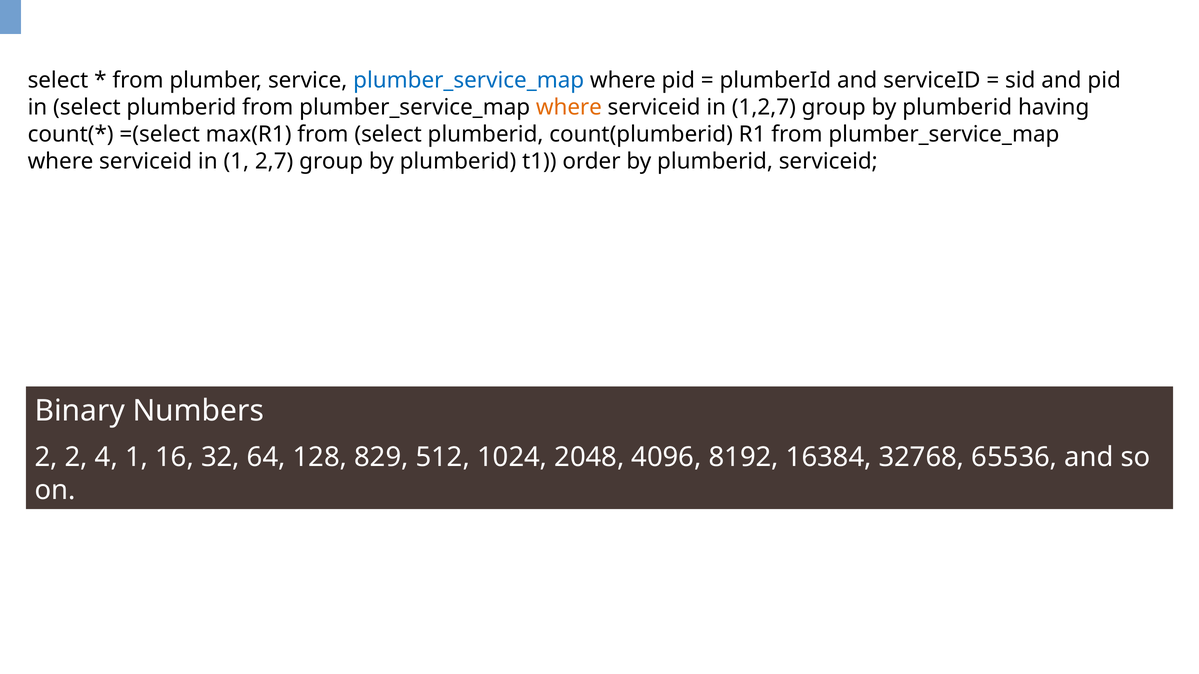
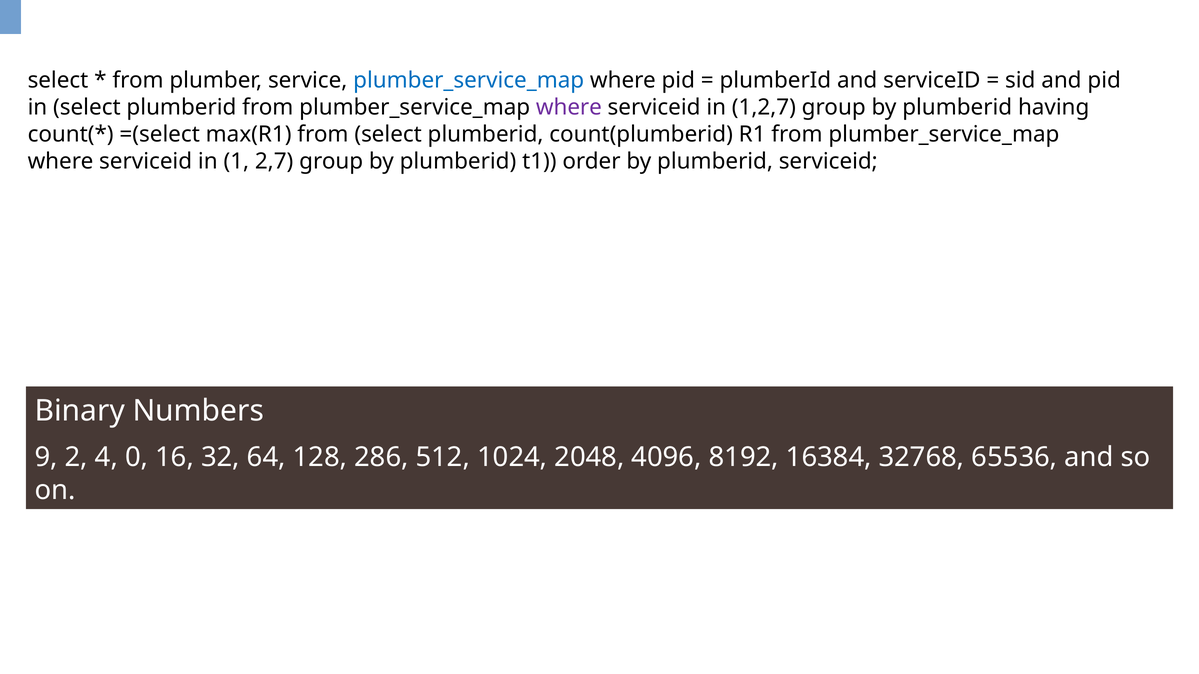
where colour: orange -> purple (569, 107)
2: 2 -> 9 (46, 458)
4 1: 1 -> 0 (137, 458)
829: 829 -> 286 (381, 458)
